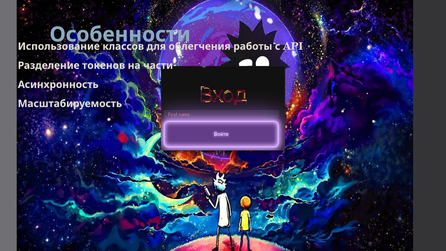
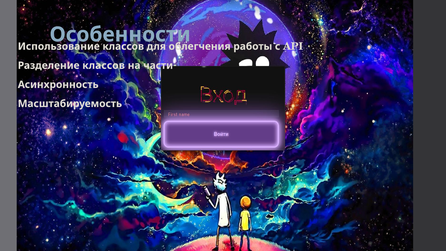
Разделение токенов: токенов -> классов (104, 65)
